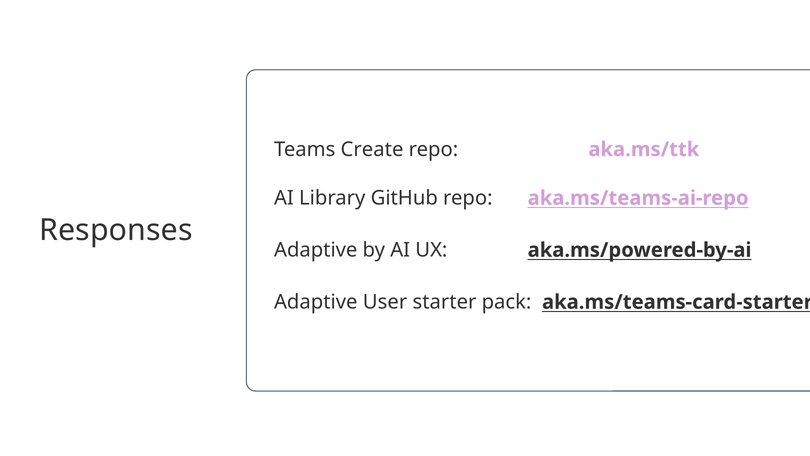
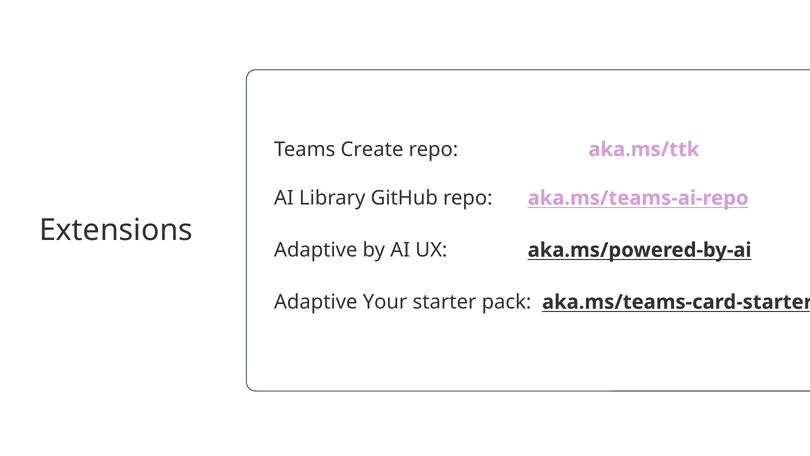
Responses: Responses -> Extensions (116, 230)
User: User -> Your (385, 302)
